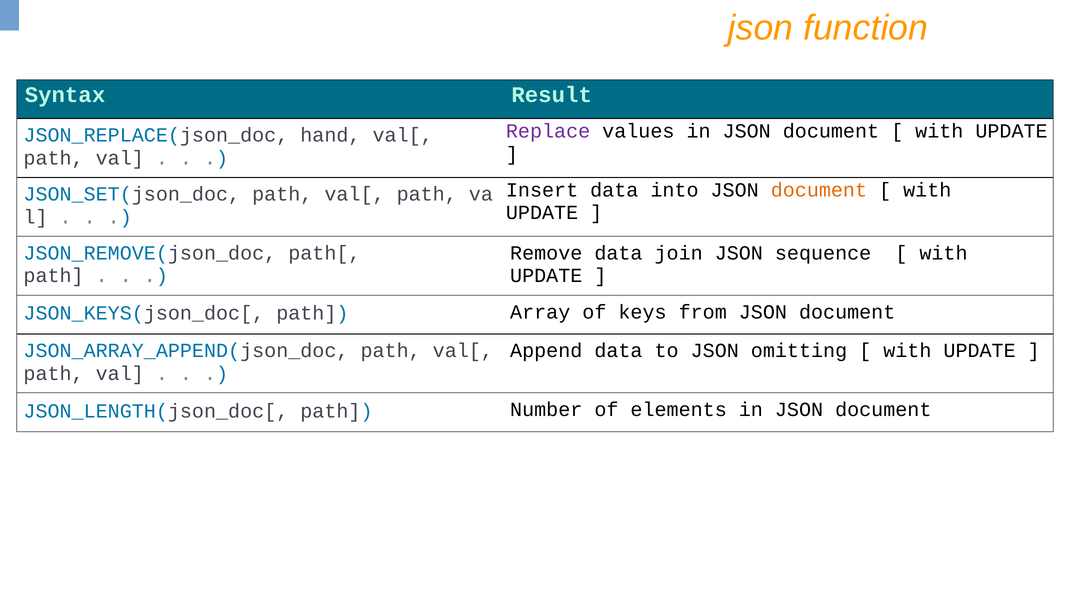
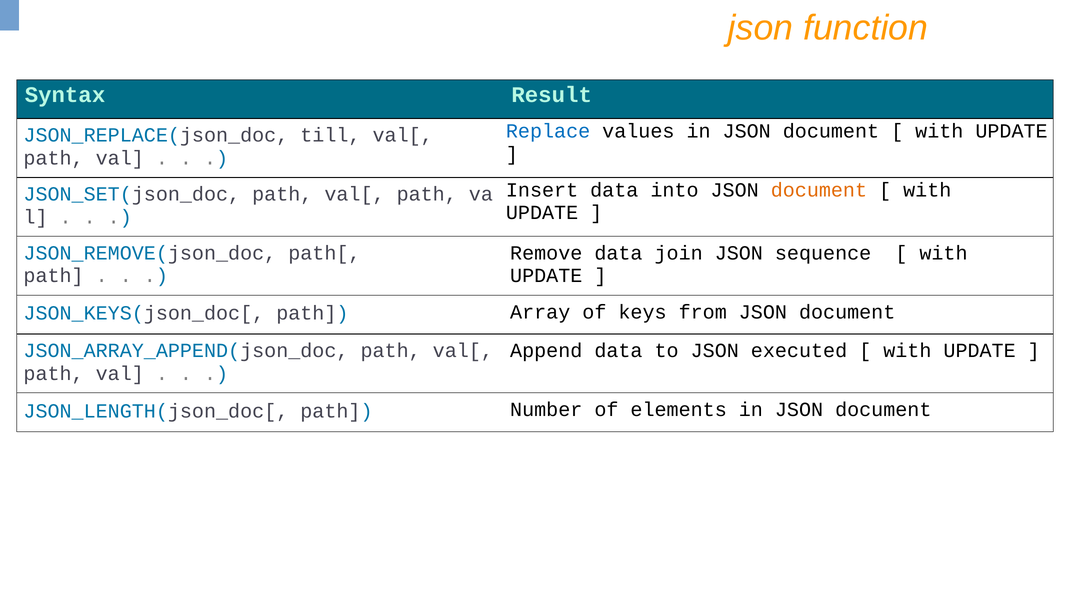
Replace colour: purple -> blue (548, 131)
hand: hand -> till (330, 135)
omitting: omitting -> executed (799, 351)
